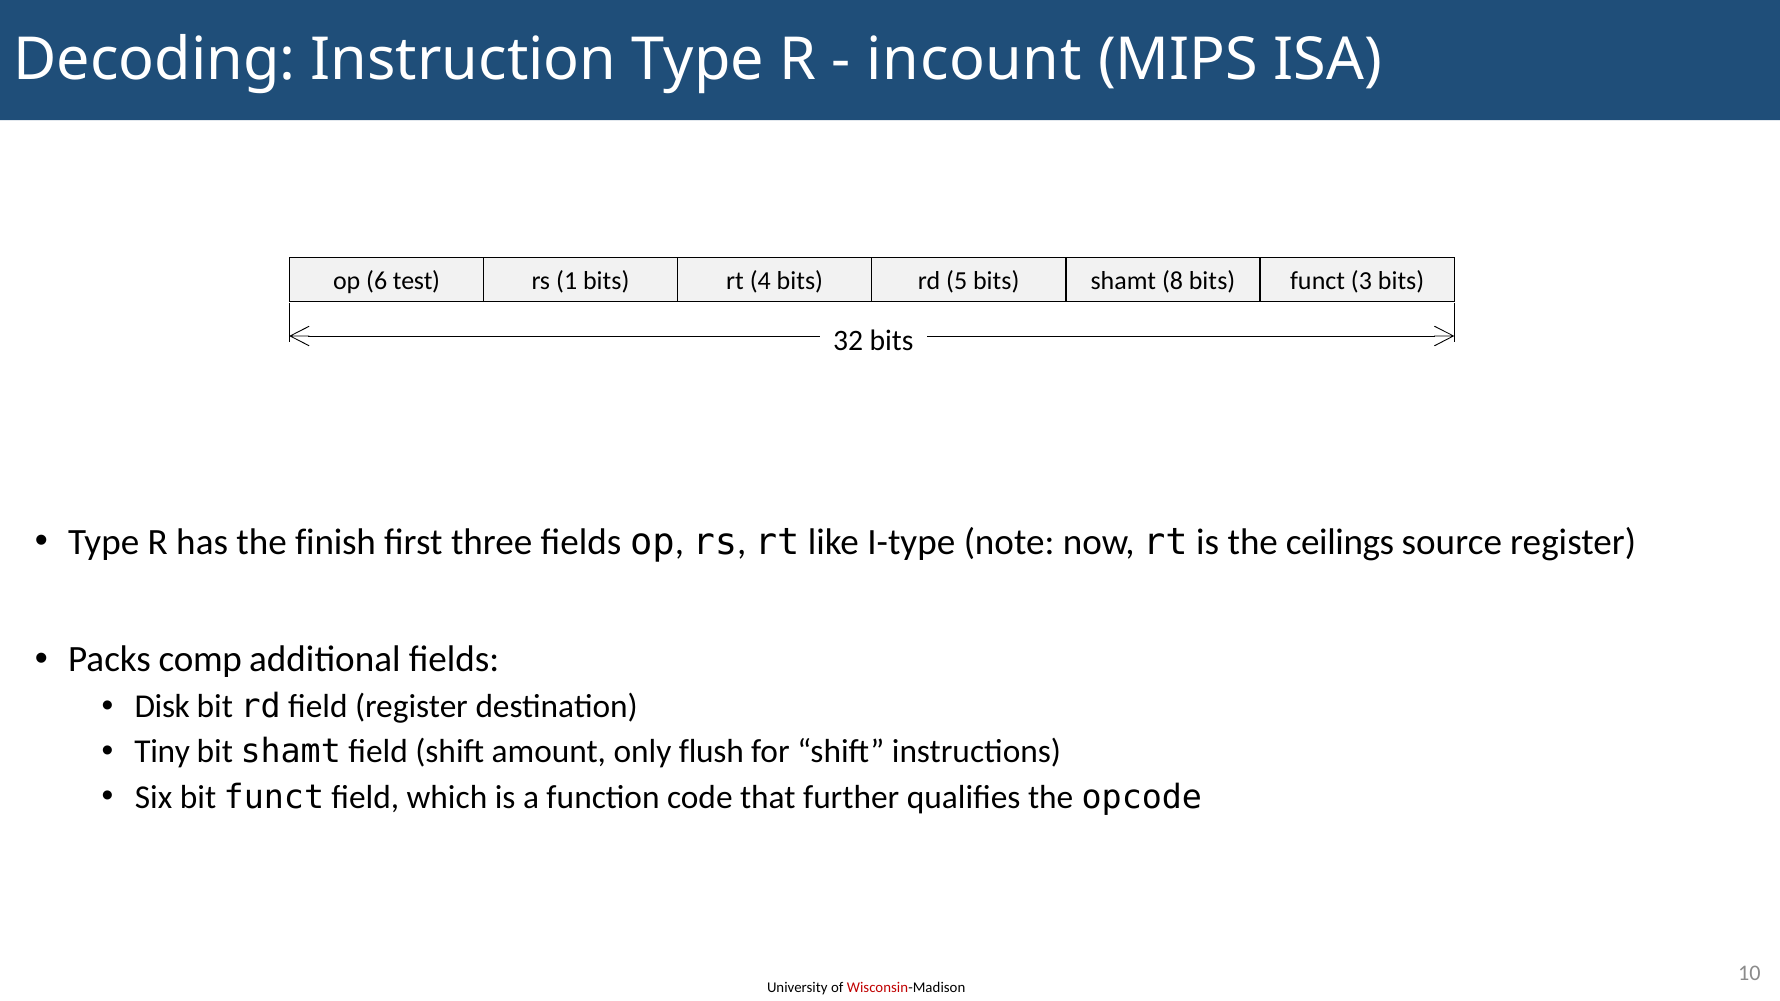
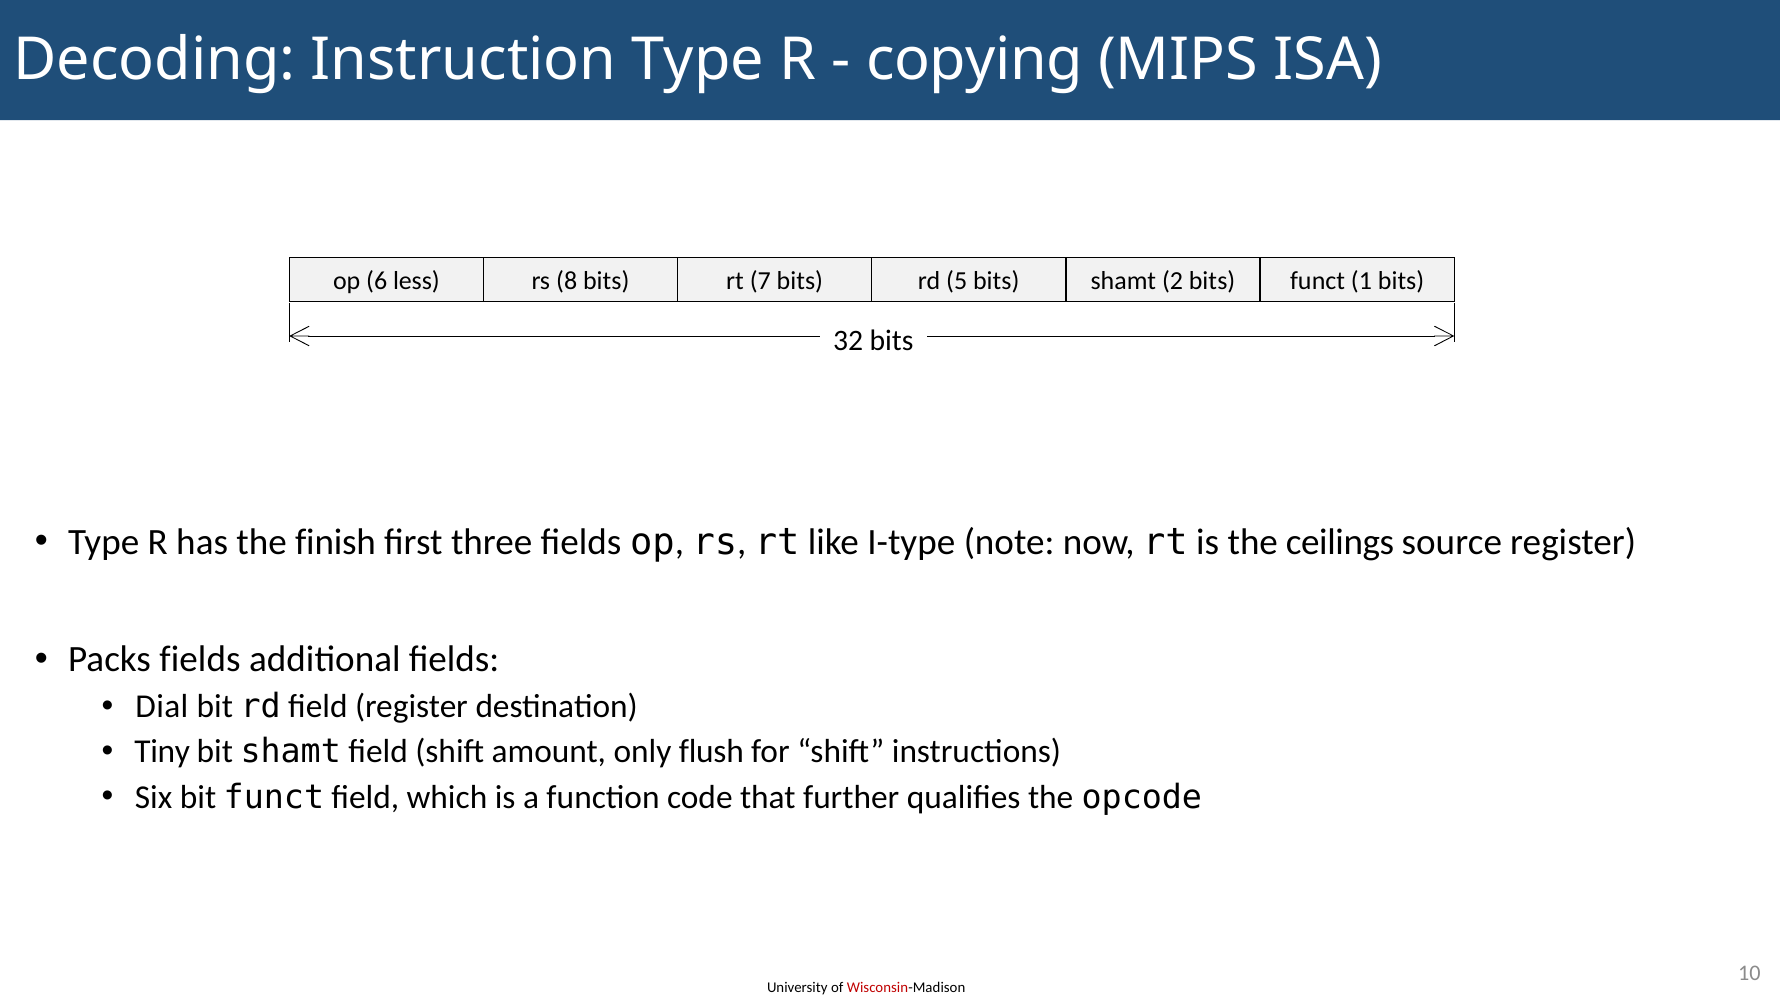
incount: incount -> copying (975, 60)
test: test -> less (416, 281)
1: 1 -> 8 (567, 281)
4: 4 -> 7 (760, 281)
8: 8 -> 2 (1172, 281)
3: 3 -> 1 (1361, 281)
Packs comp: comp -> fields (200, 659)
Disk: Disk -> Dial (162, 707)
